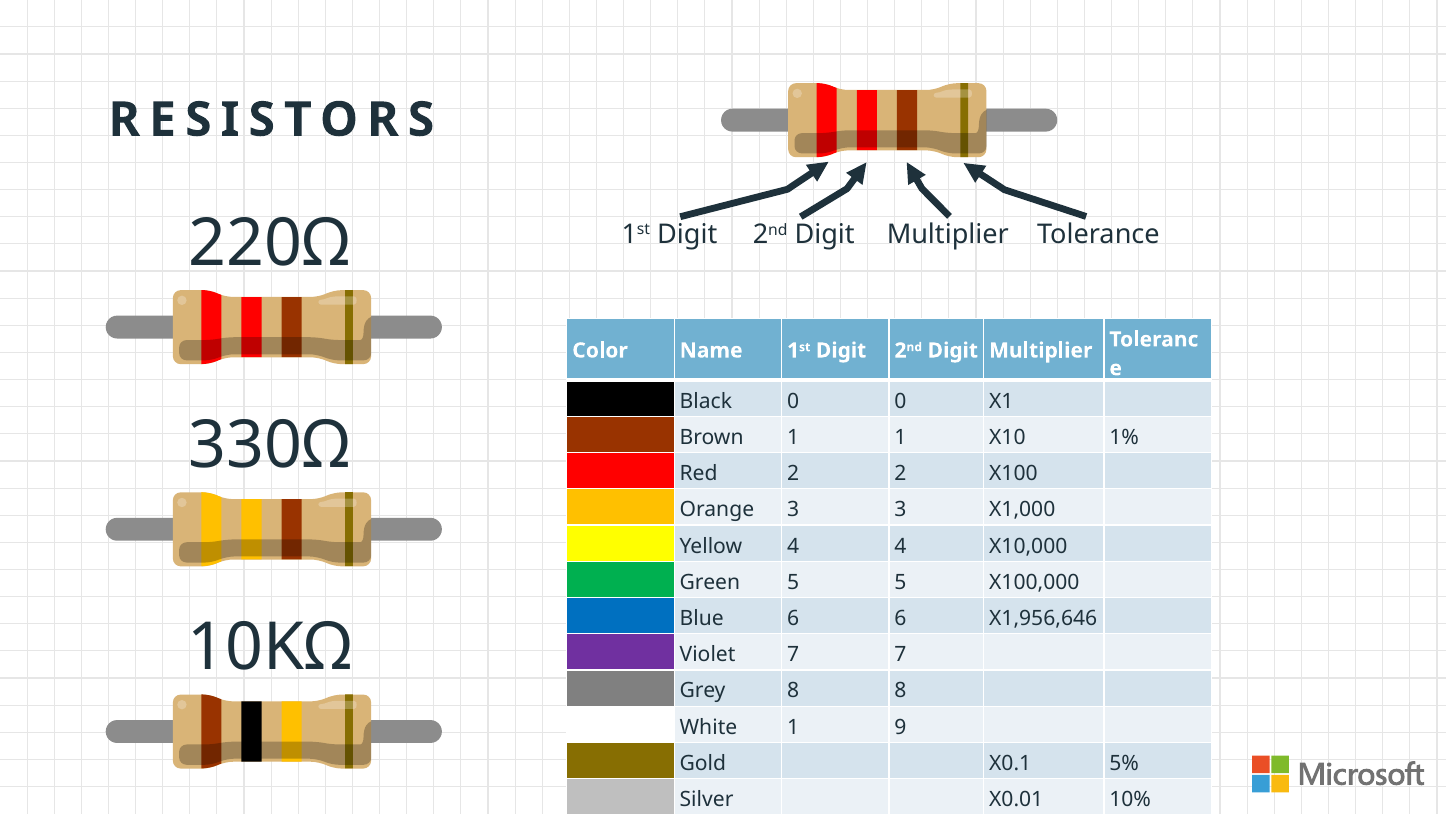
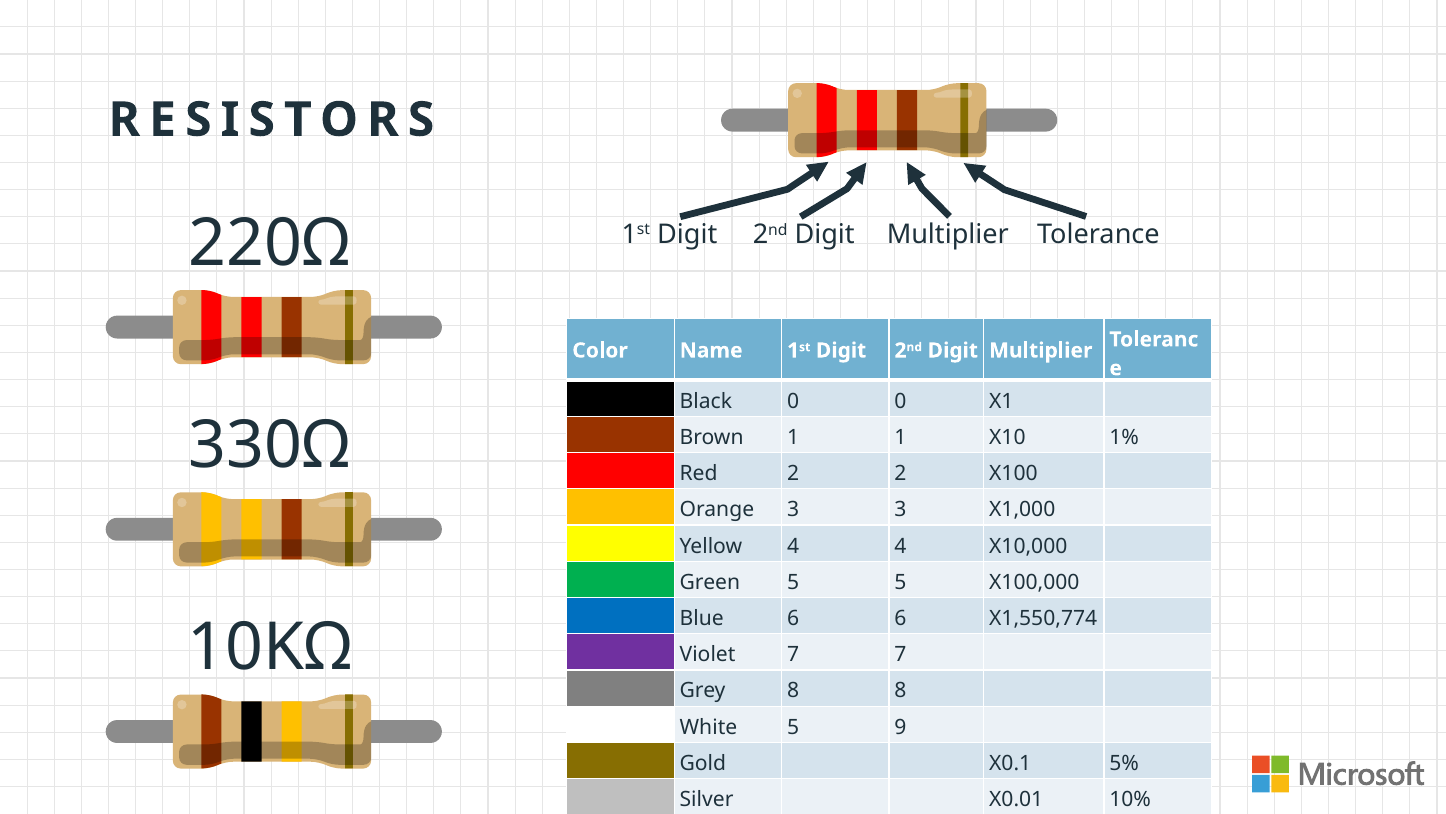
X1,956,646: X1,956,646 -> X1,550,774 (1043, 618)
White 1: 1 -> 5 (793, 727)
